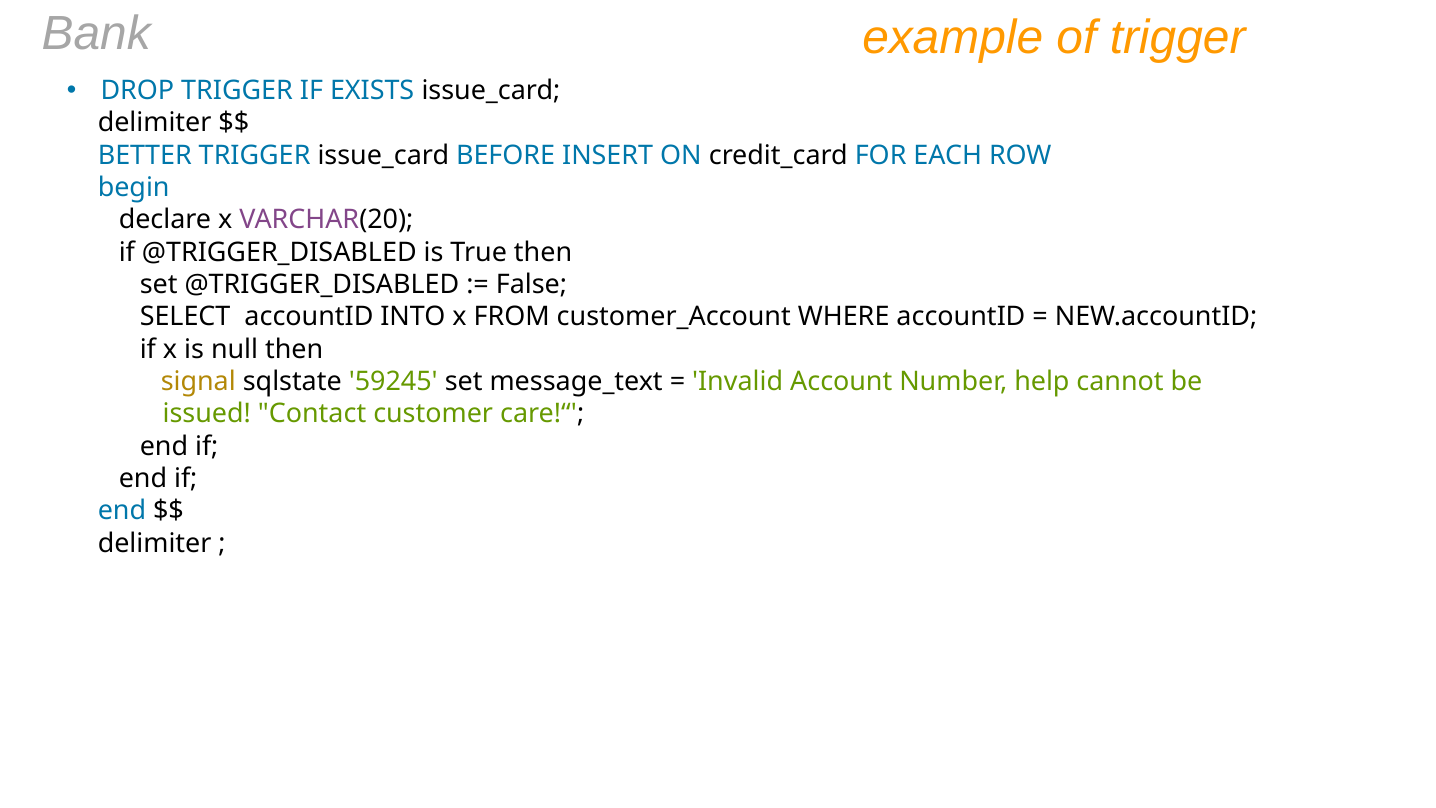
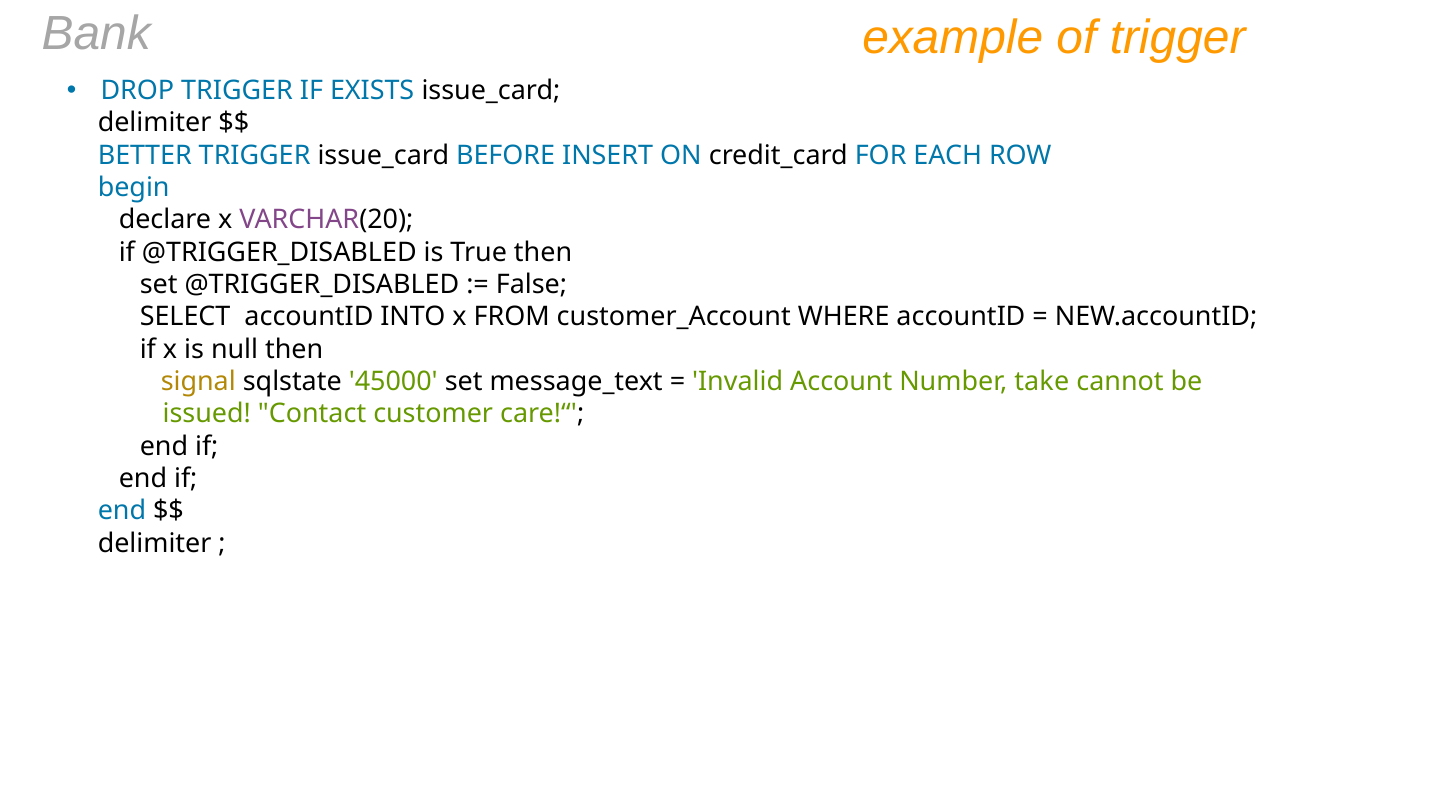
59245: 59245 -> 45000 (393, 382)
help: help -> take (1042, 382)
